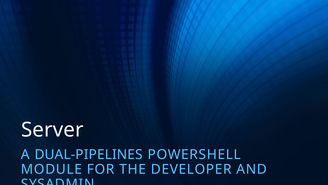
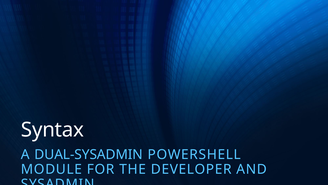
Server: Server -> Syntax (53, 130)
DUAL-PIPELINES: DUAL-PIPELINES -> DUAL-SYSADMIN (89, 154)
